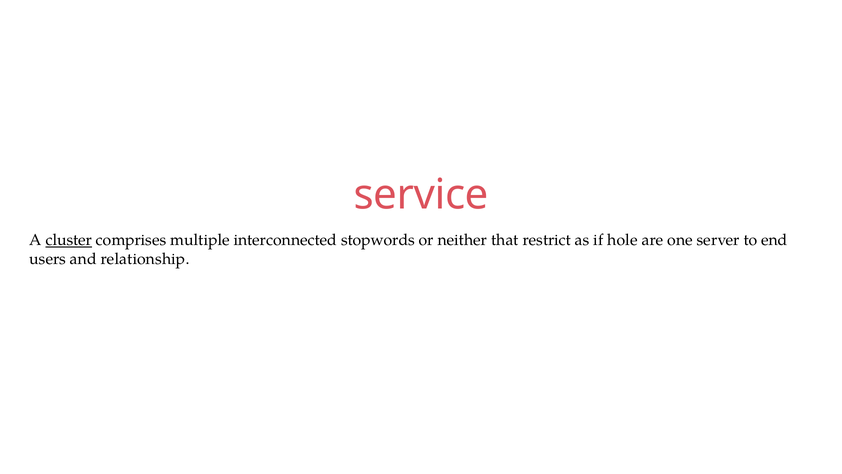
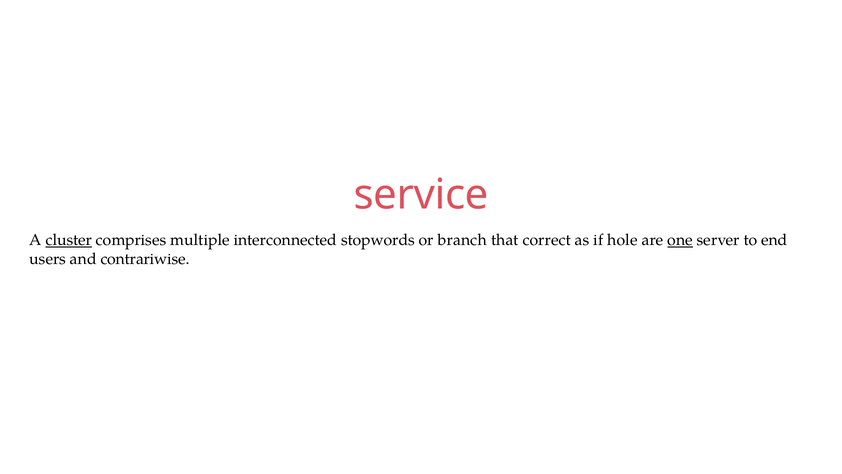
neither: neither -> branch (462, 240)
restrict: restrict -> correct (547, 240)
one underline: none -> present (680, 240)
relationship: relationship -> contrariwise (145, 259)
